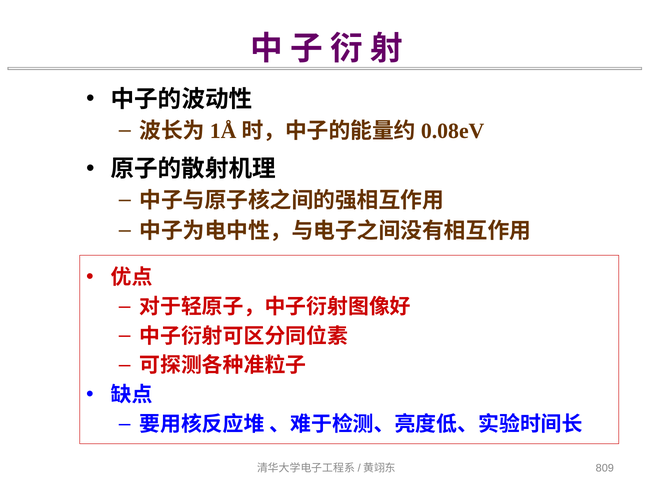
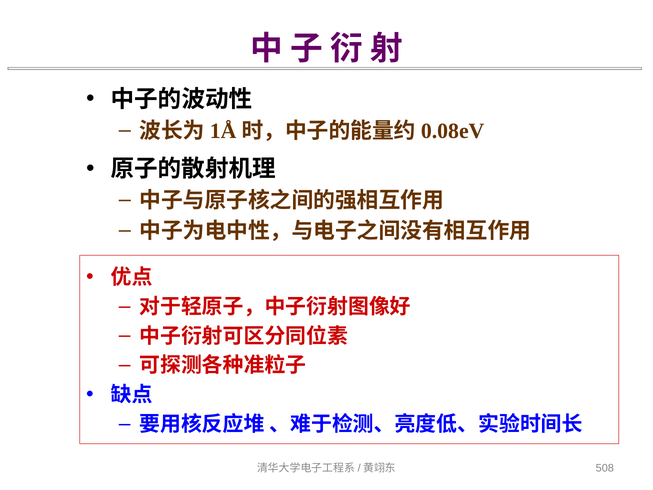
809: 809 -> 508 (605, 468)
